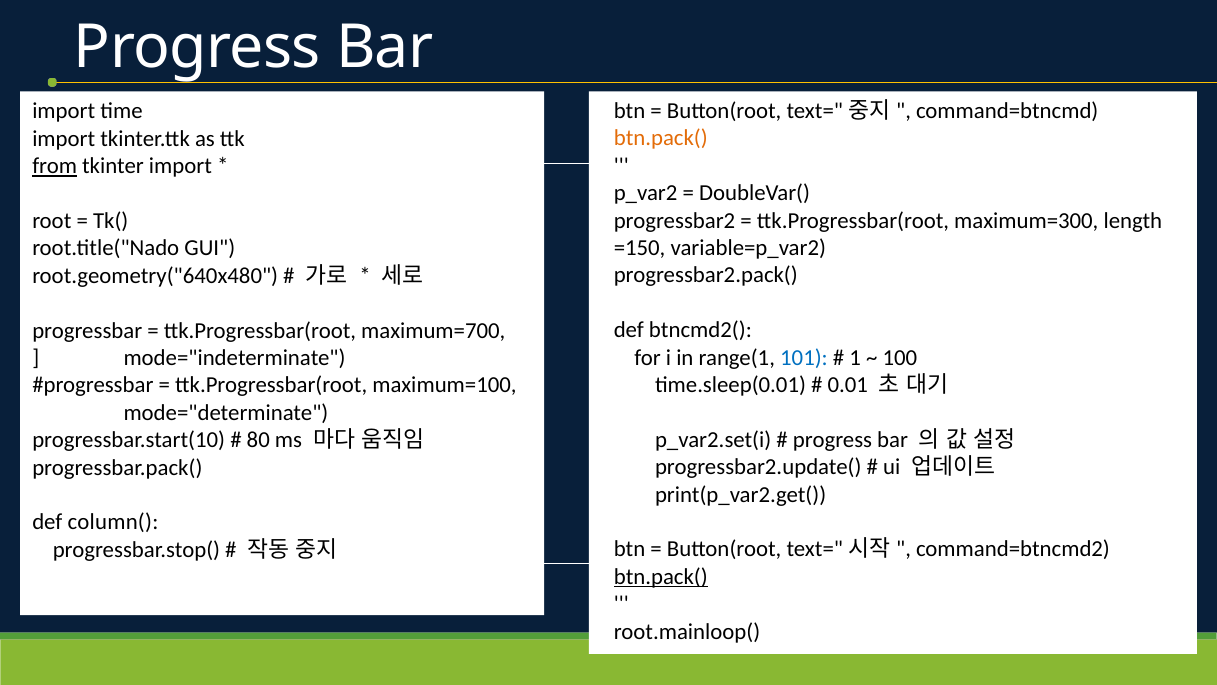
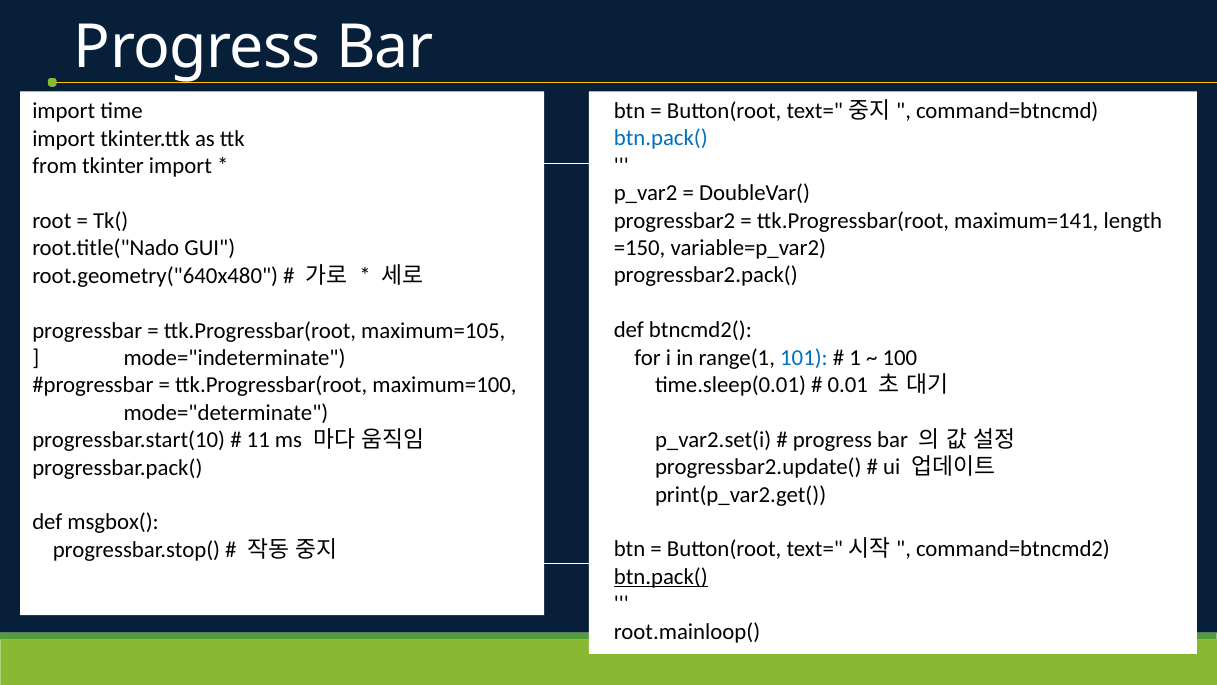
btn.pack( colour: orange -> blue (661, 138)
from underline: present -> none (55, 166)
maximum=300: maximum=300 -> maximum=141 (1026, 221)
maximum=700: maximum=700 -> maximum=105 (433, 330)
80: 80 -> 11 (258, 440)
column(: column( -> msgbox( (113, 522)
